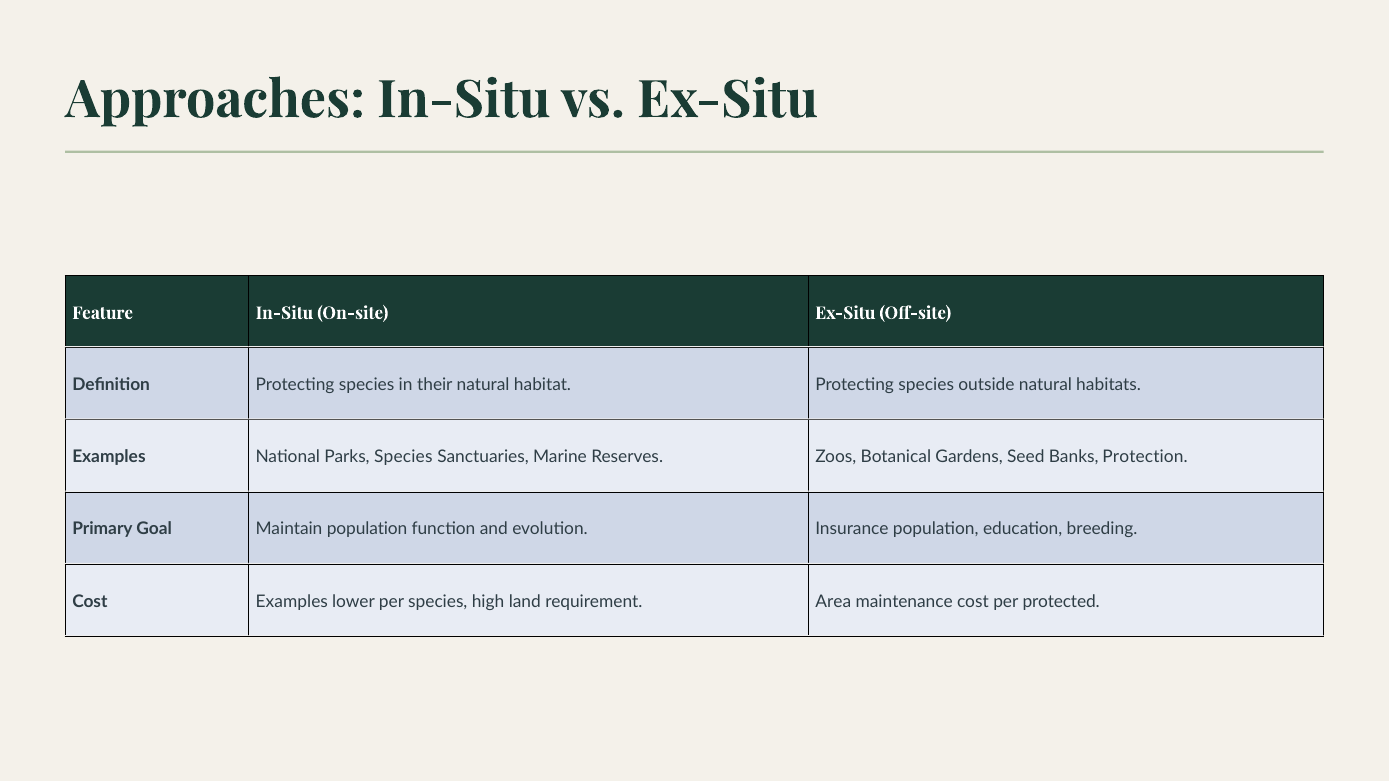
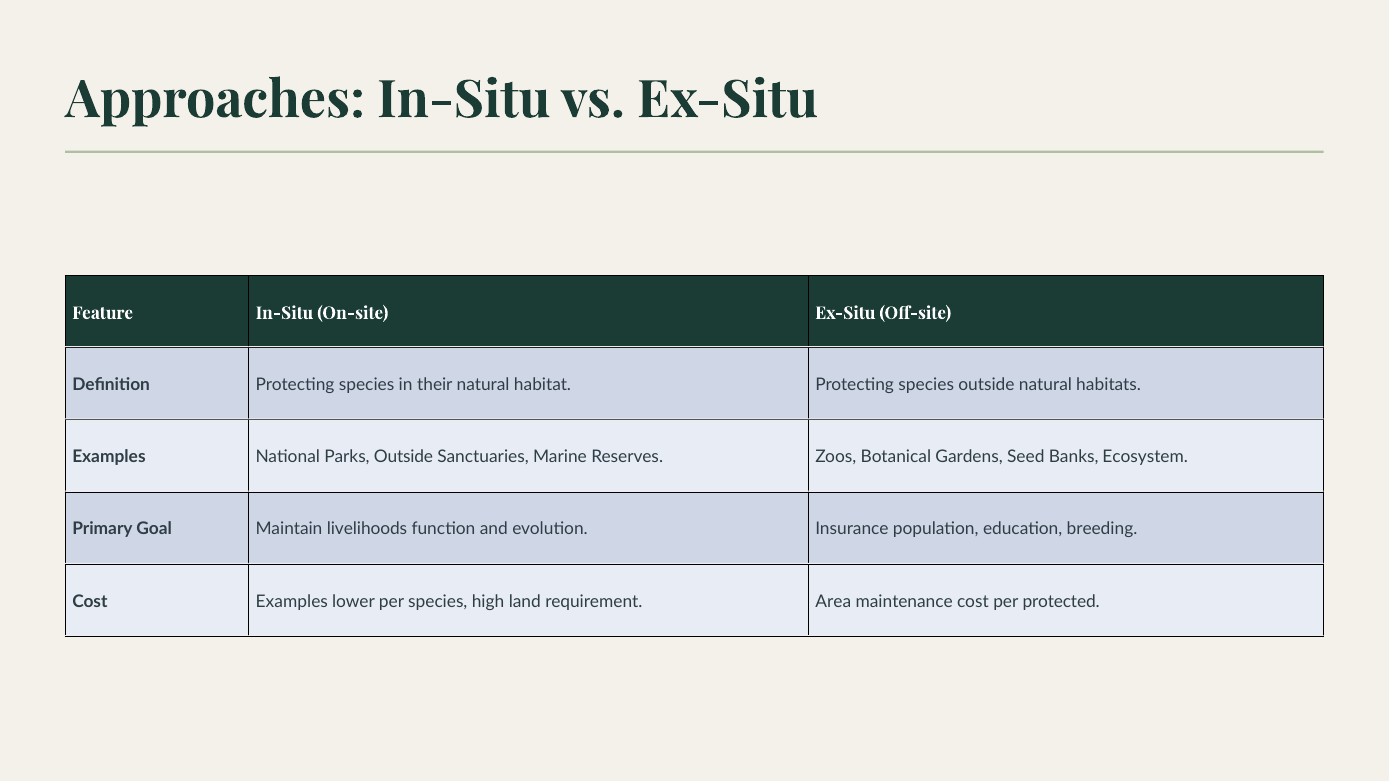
Parks Species: Species -> Outside (403, 457)
Protection: Protection -> Ecosystem (1145, 457)
Maintain population: population -> livelihoods (367, 529)
